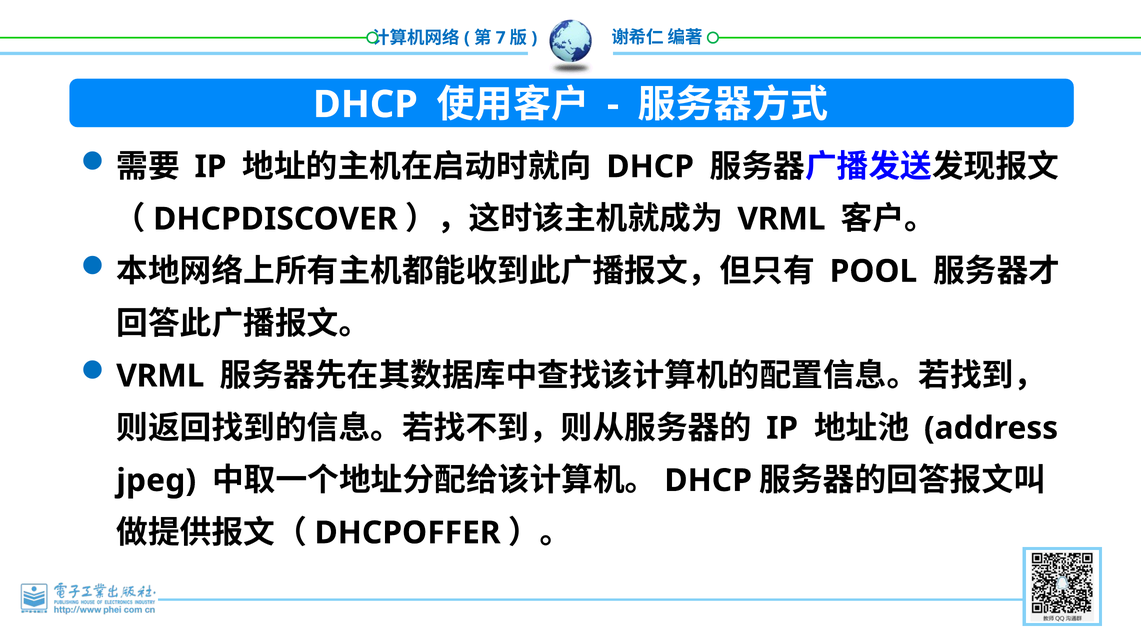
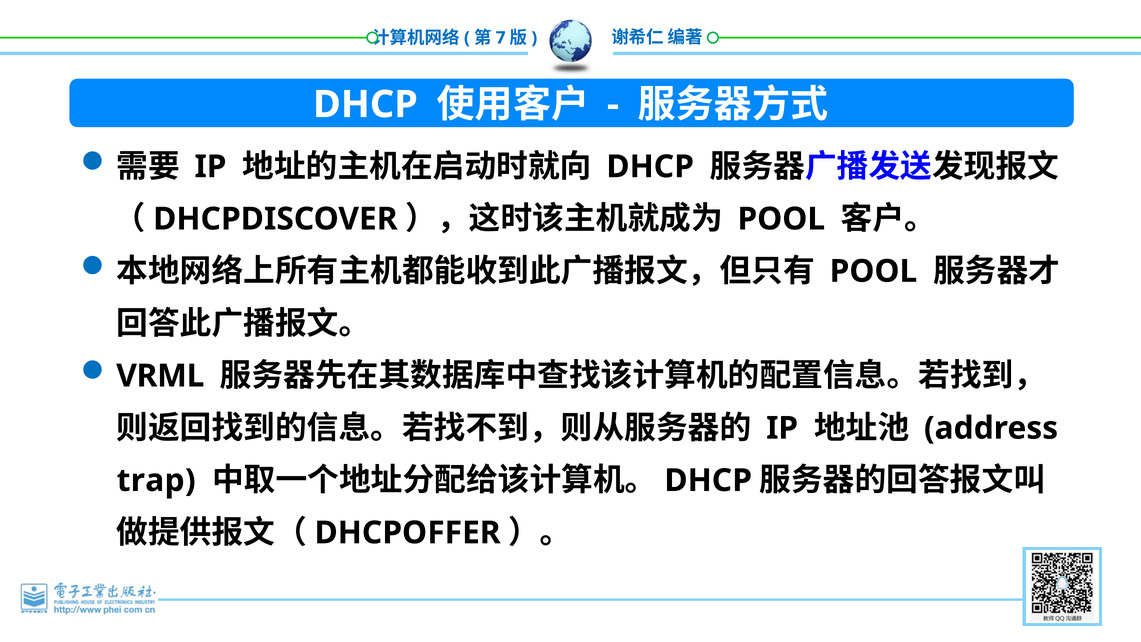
VRML: VRML -> POOL (781, 219)
jpeg: jpeg -> trap (156, 480)
